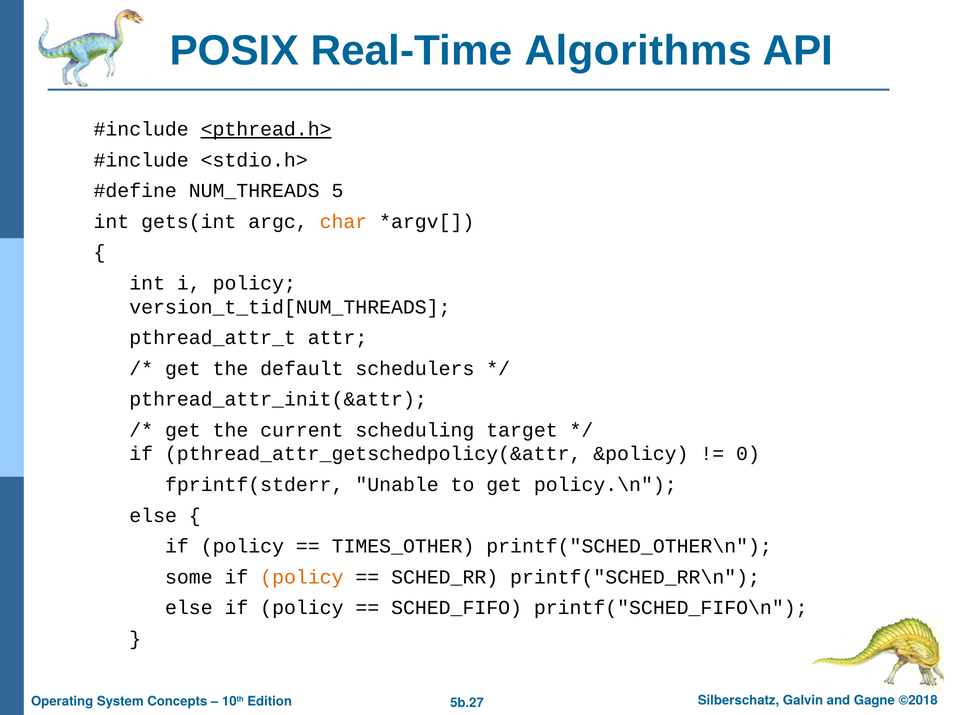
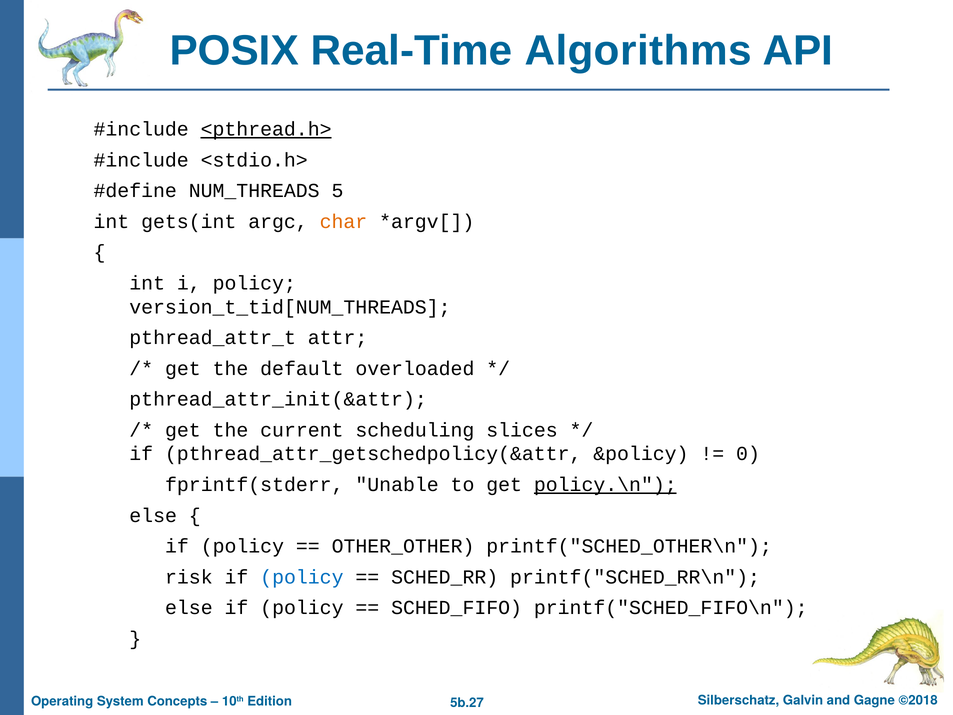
schedulers: schedulers -> overloaded (415, 368)
target: target -> slices (522, 430)
policy.\n underline: none -> present (605, 485)
TIMES_OTHER: TIMES_OTHER -> OTHER_OTHER (403, 546)
some: some -> risk (189, 577)
policy colour: orange -> blue (302, 577)
